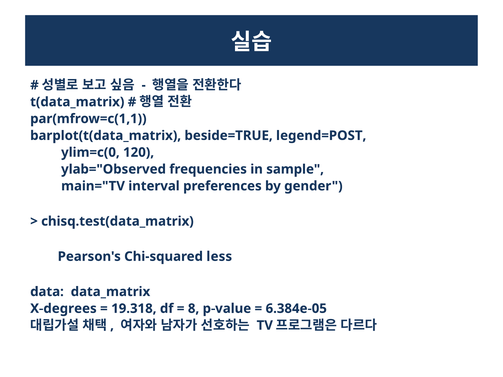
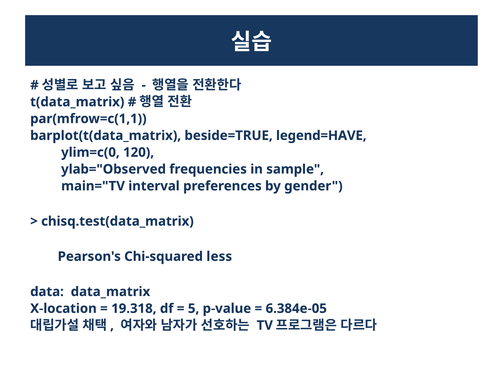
legend=POST: legend=POST -> legend=HAVE (321, 136)
X-degrees: X-degrees -> X-location (63, 309)
8: 8 -> 5 (194, 309)
